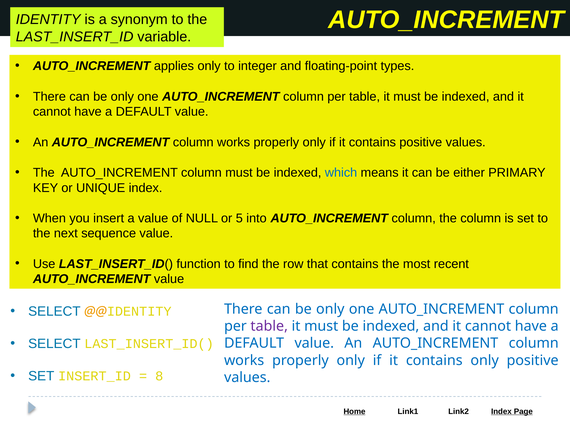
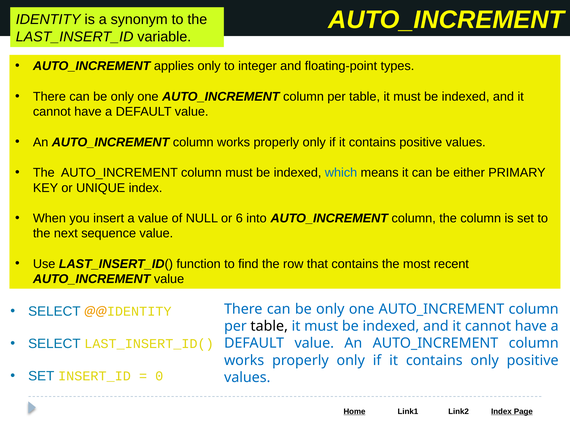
5: 5 -> 6 (239, 218)
table colour: purple -> black (269, 326)
8: 8 -> 0 (159, 376)
